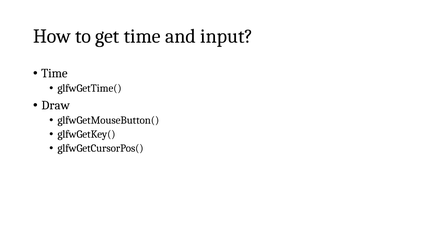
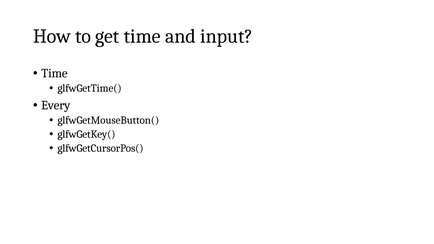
Draw: Draw -> Every (56, 105)
